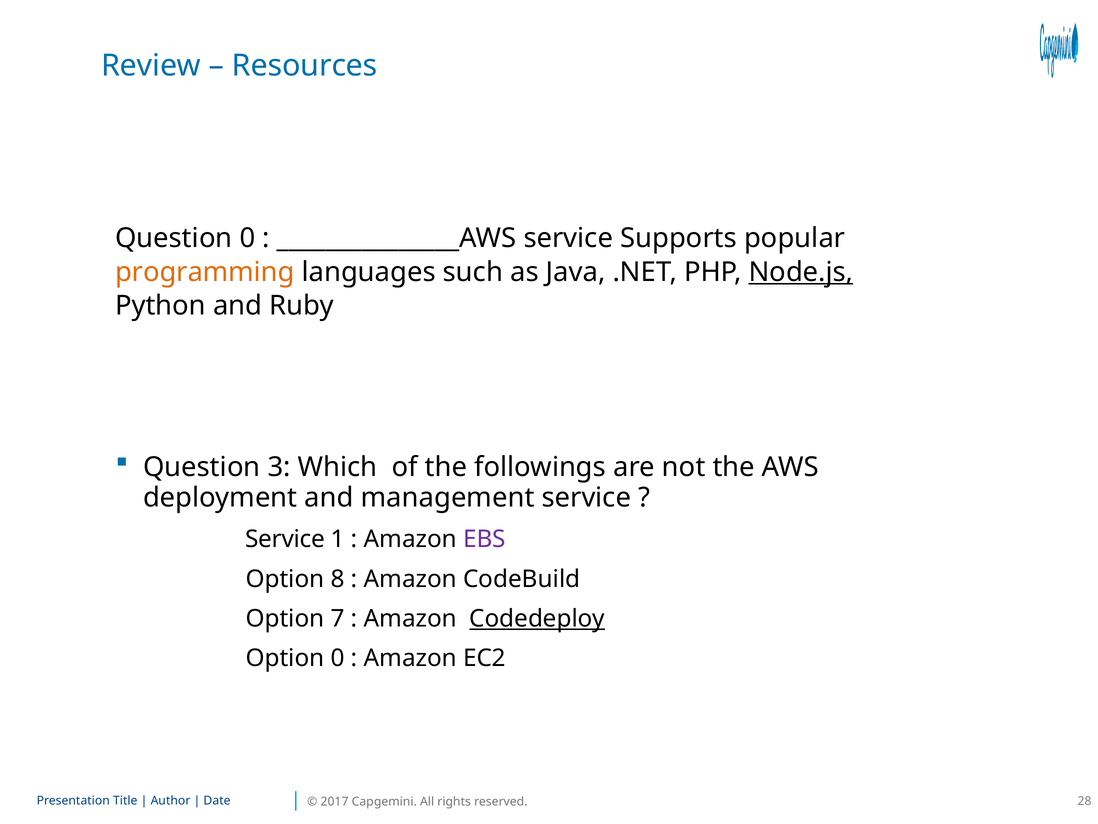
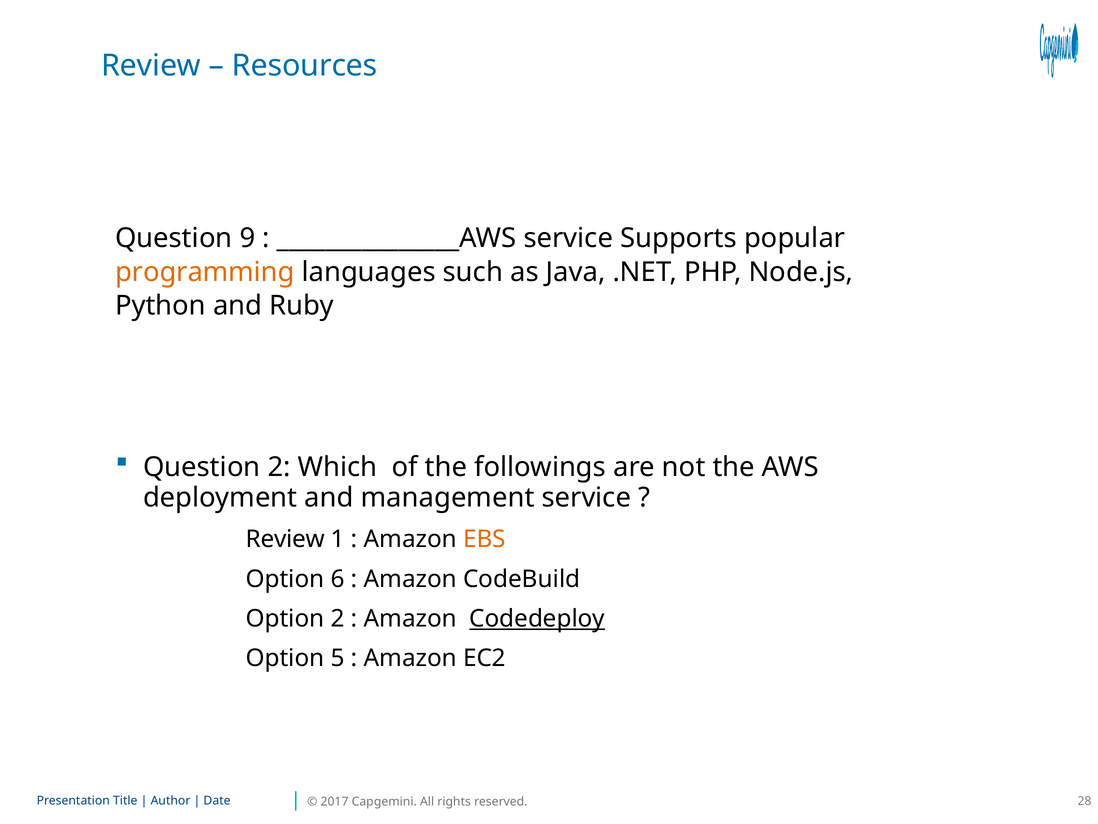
Question 0: 0 -> 9 (247, 238)
Node.js underline: present -> none (801, 272)
Question 3: 3 -> 2 (279, 467)
Service: Service -> Review (285, 539)
EBS colour: purple -> orange (484, 539)
8: 8 -> 6 (338, 579)
Option 7: 7 -> 2 (338, 618)
Option 0: 0 -> 5 (338, 658)
